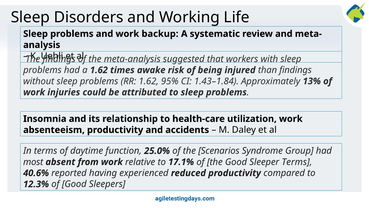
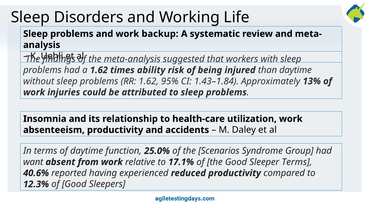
awake: awake -> ability (151, 70)
than findings: findings -> daytime (296, 70)
most: most -> want (33, 162)
